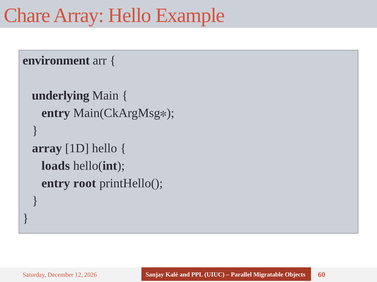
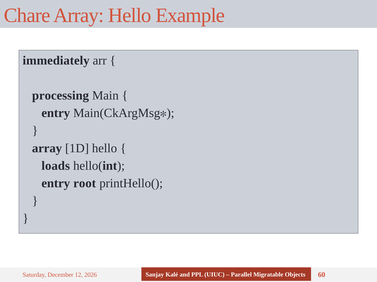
environment: environment -> immediately (56, 61)
underlying: underlying -> processing (61, 96)
